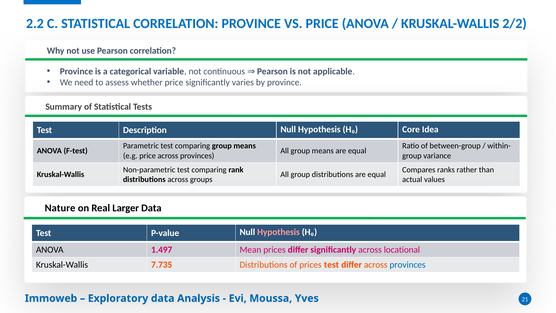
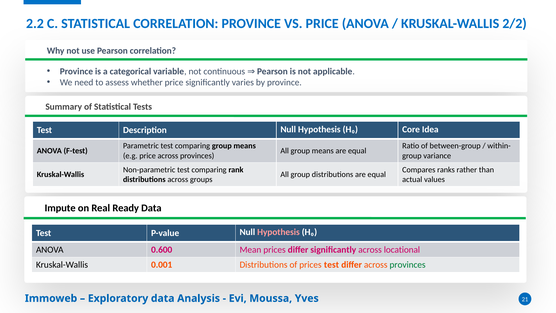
Nature: Nature -> Impute (60, 208)
Larger: Larger -> Ready (126, 208)
1.497: 1.497 -> 0.600 (162, 249)
7.735: 7.735 -> 0.001 (162, 265)
provinces colour: blue -> green (408, 265)
